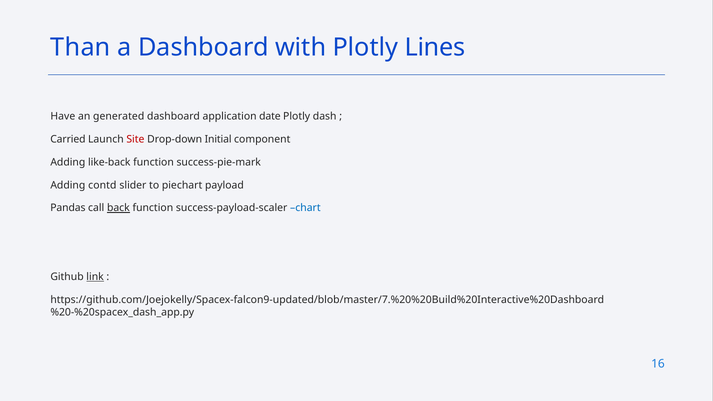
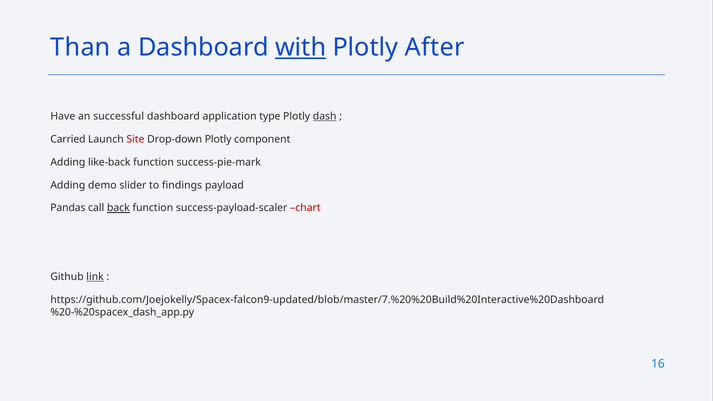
with underline: none -> present (301, 48)
Lines: Lines -> After (435, 48)
generated: generated -> successful (119, 116)
date: date -> type (270, 116)
dash underline: none -> present (325, 116)
Drop-down Initial: Initial -> Plotly (218, 139)
contd: contd -> demo (102, 185)
piechart: piechart -> findings (182, 185)
chart colour: blue -> red (305, 208)
